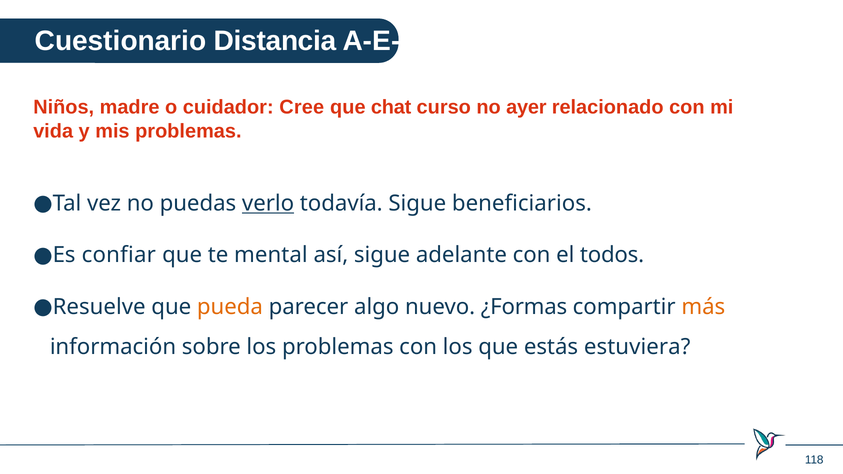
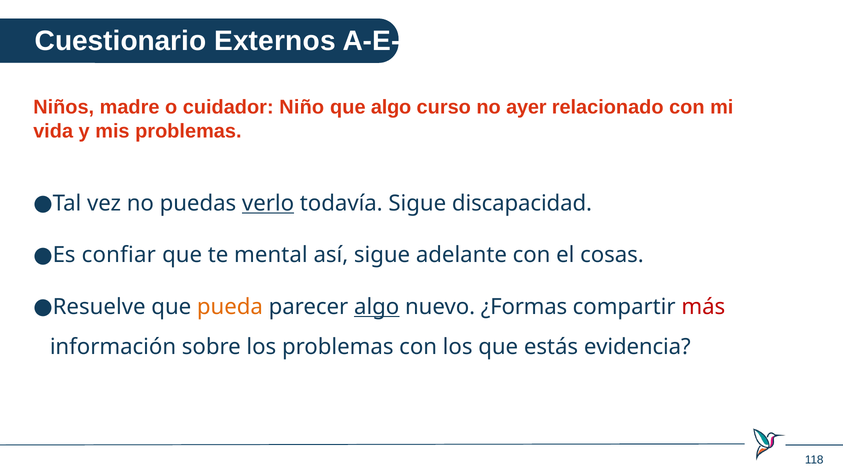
Distancia: Distancia -> Externos (275, 41)
Cree: Cree -> Niño (302, 107)
que chat: chat -> algo (391, 107)
beneficiarios: beneficiarios -> discapacidad (522, 204)
todos: todos -> cosas (612, 255)
algo underline: none -> present (377, 307)
más colour: orange -> red (703, 307)
estuviera: estuviera -> evidencia (637, 347)
